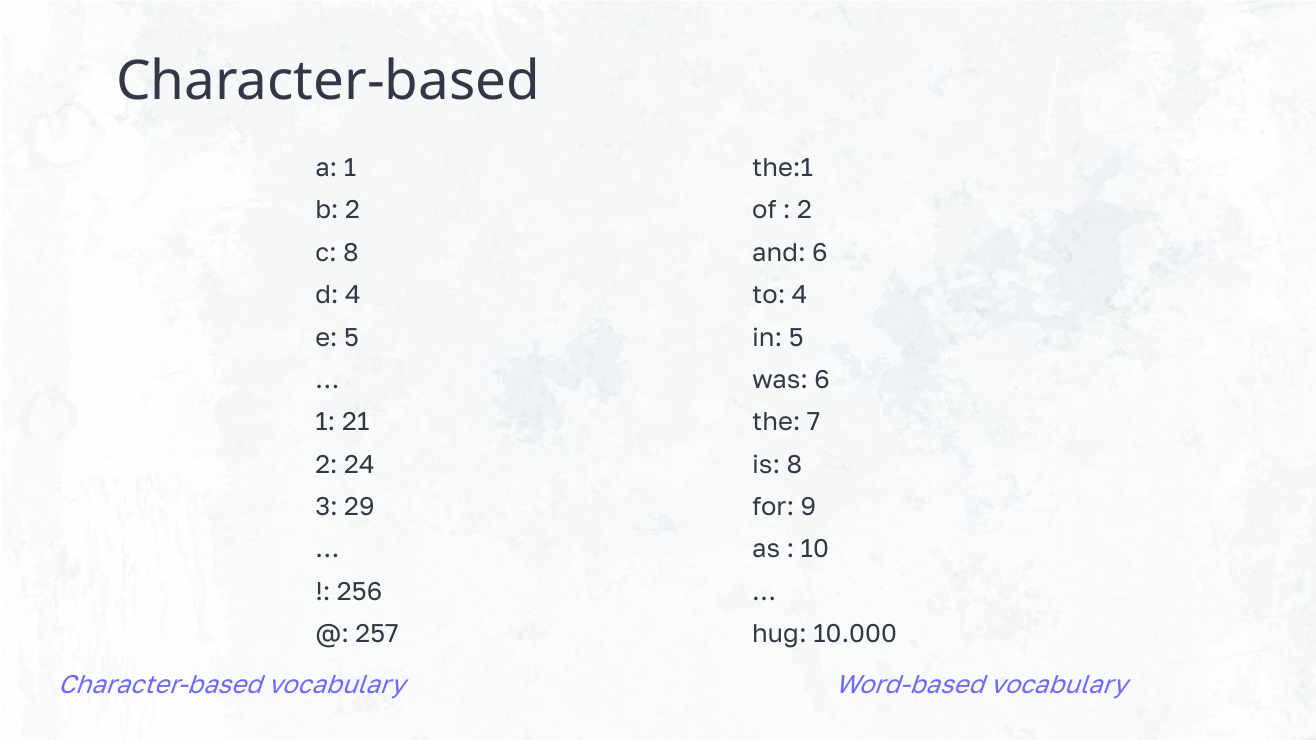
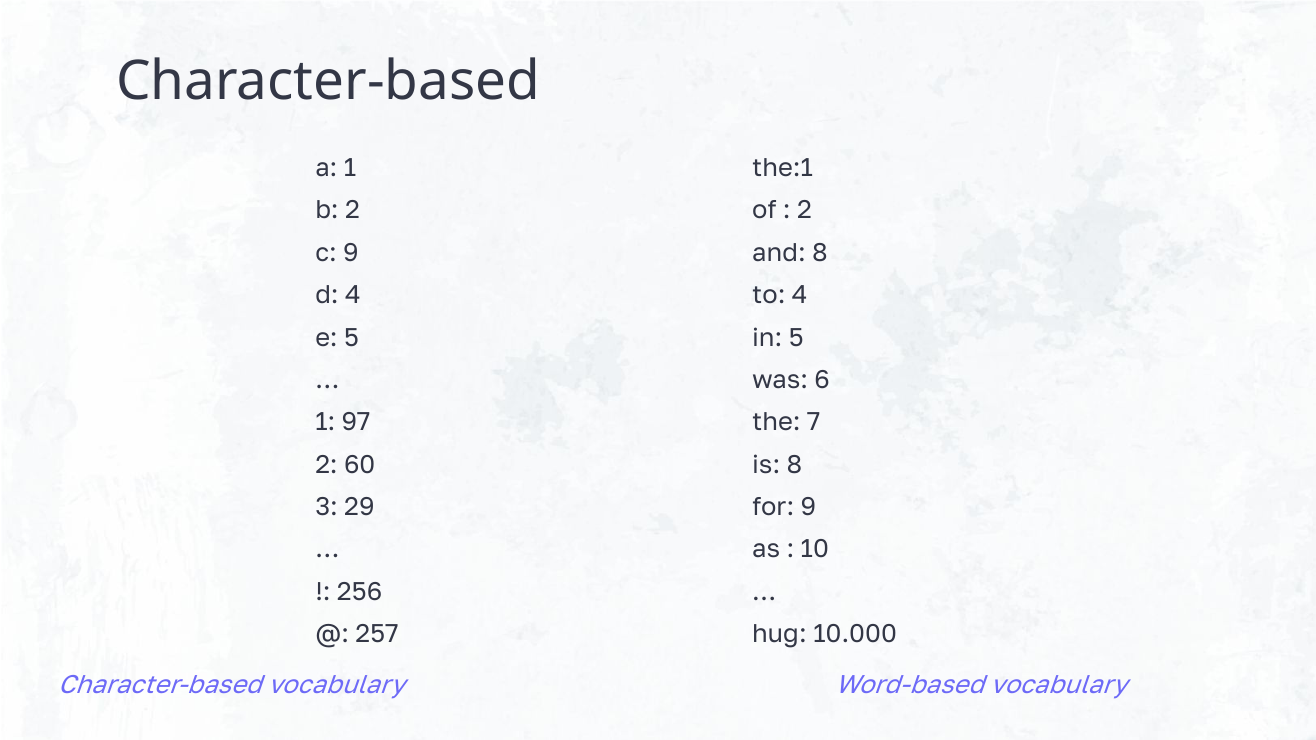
c 8: 8 -> 9 (351, 253)
and 6: 6 -> 8 (820, 253)
21: 21 -> 97 (356, 423)
24: 24 -> 60 (360, 465)
